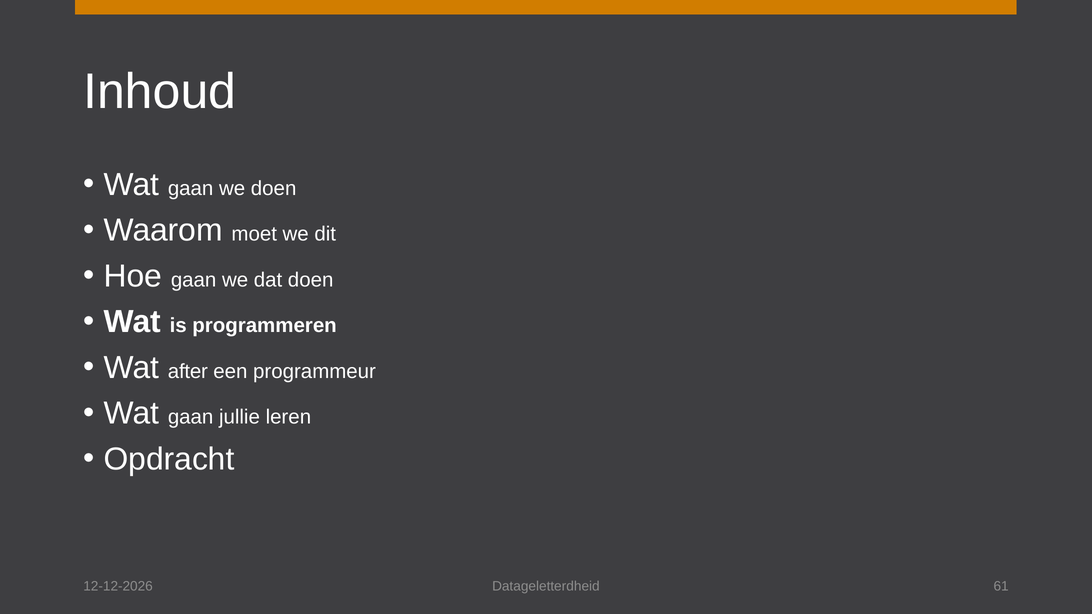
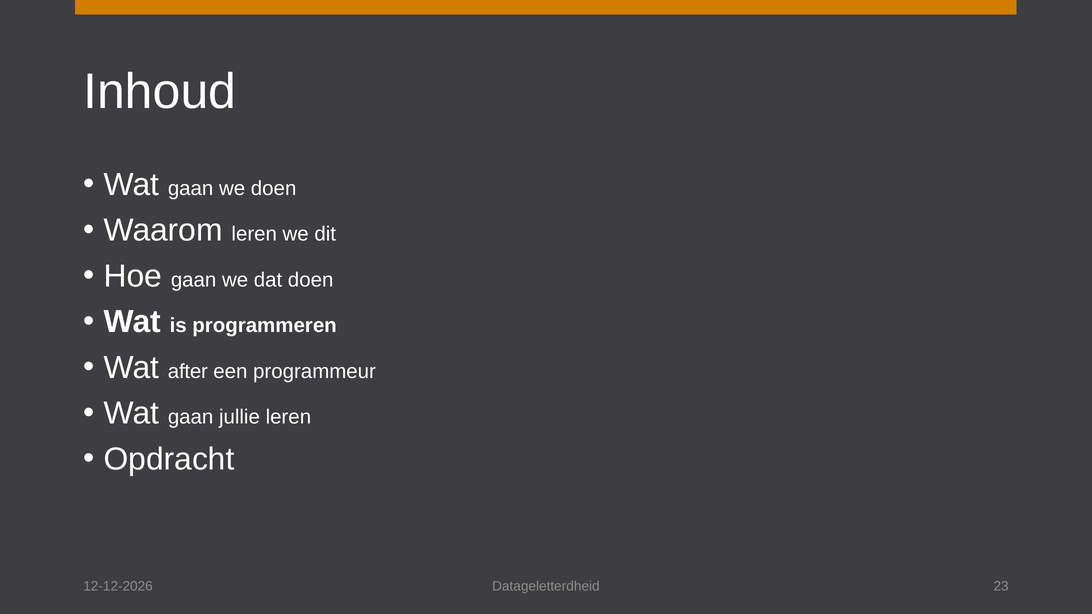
Waarom moet: moet -> leren (254, 234)
61: 61 -> 23 (1001, 587)
